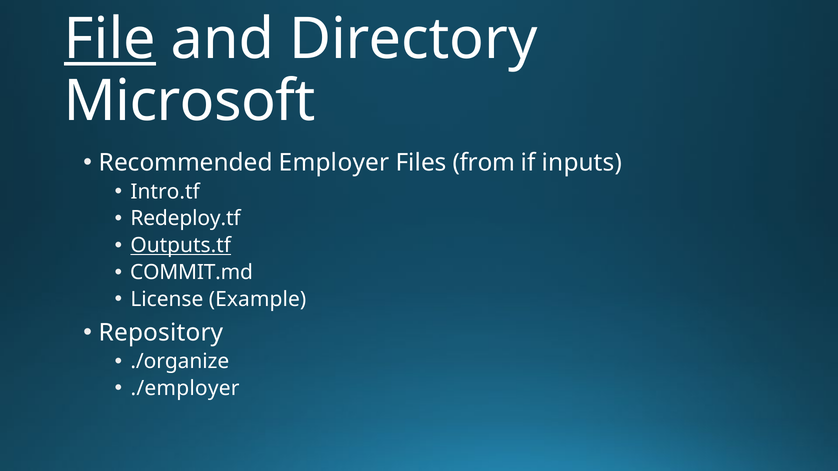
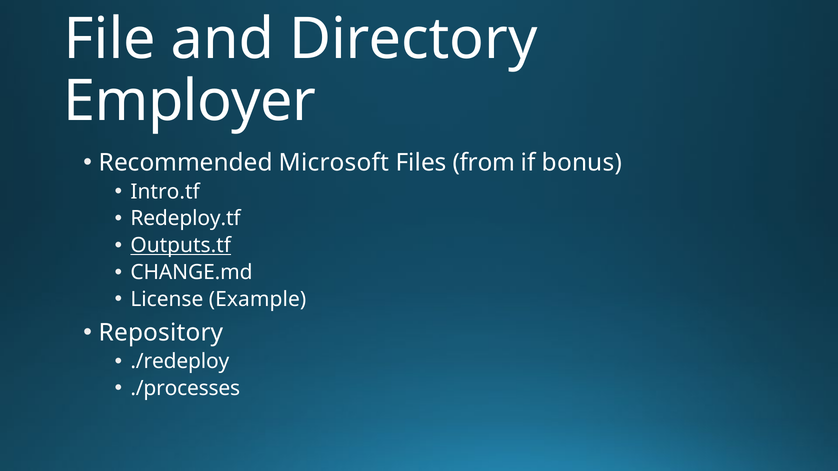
File underline: present -> none (110, 39)
Microsoft: Microsoft -> Employer (190, 101)
Employer: Employer -> Microsoft (334, 163)
inputs: inputs -> bonus (582, 163)
COMMIT.md: COMMIT.md -> CHANGE.md (191, 273)
./organize: ./organize -> ./redeploy (180, 362)
./employer: ./employer -> ./processes (185, 389)
